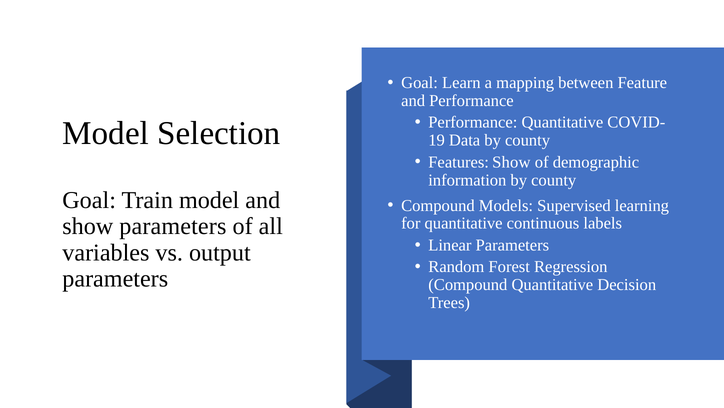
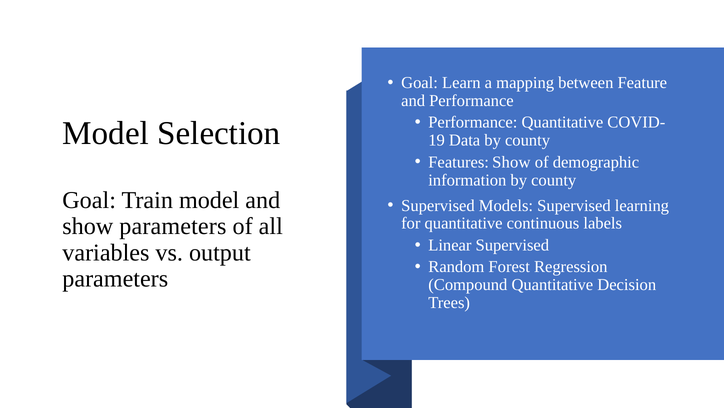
Compound: Compound -> Supervised (438, 205)
Linear Parameters: Parameters -> Supervised (512, 245)
